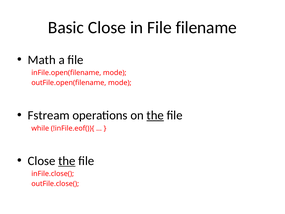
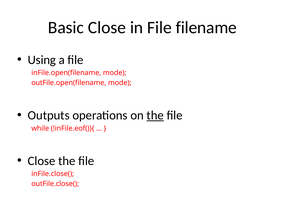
Math: Math -> Using (42, 60)
Fstream: Fstream -> Outputs (49, 115)
the underline: present -> none (67, 161)
